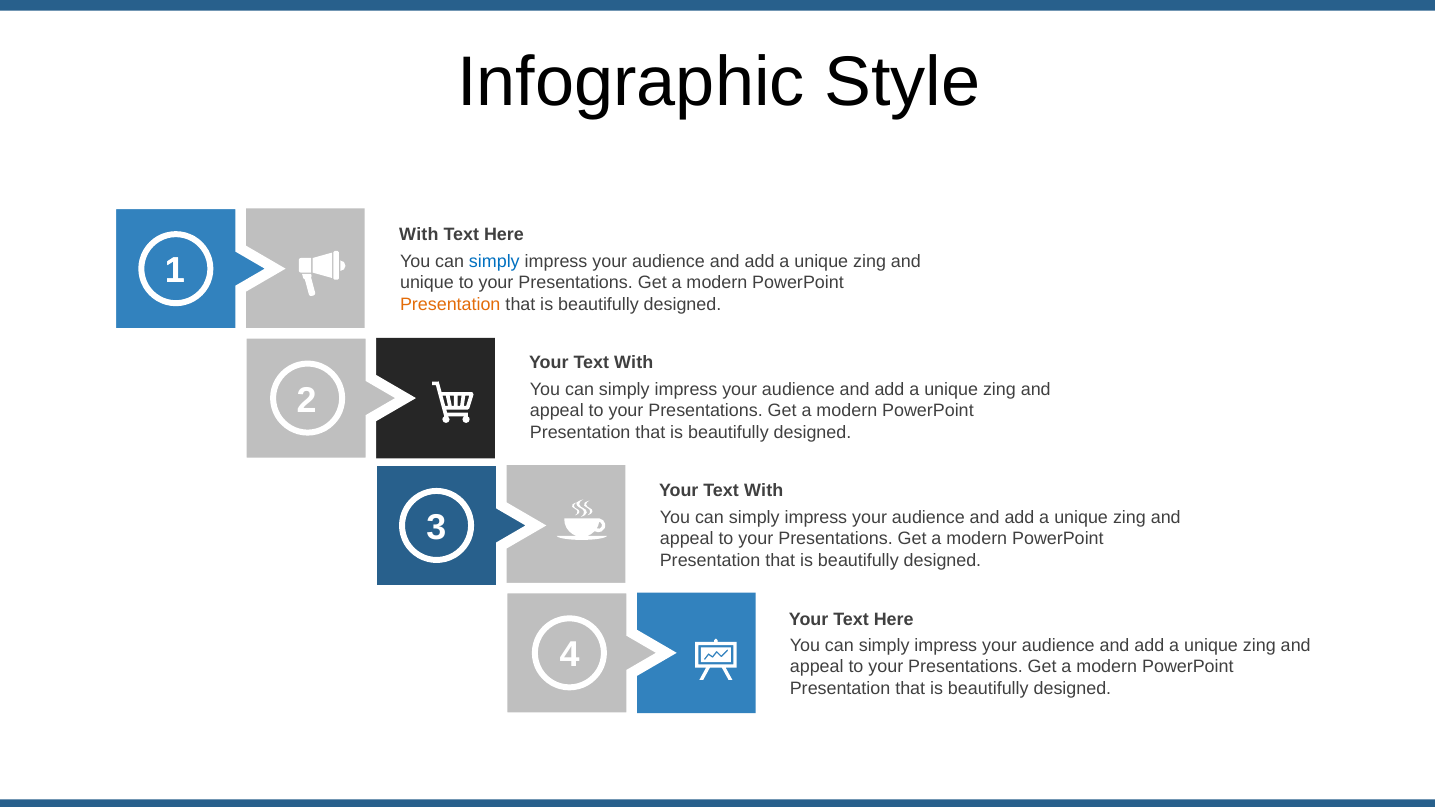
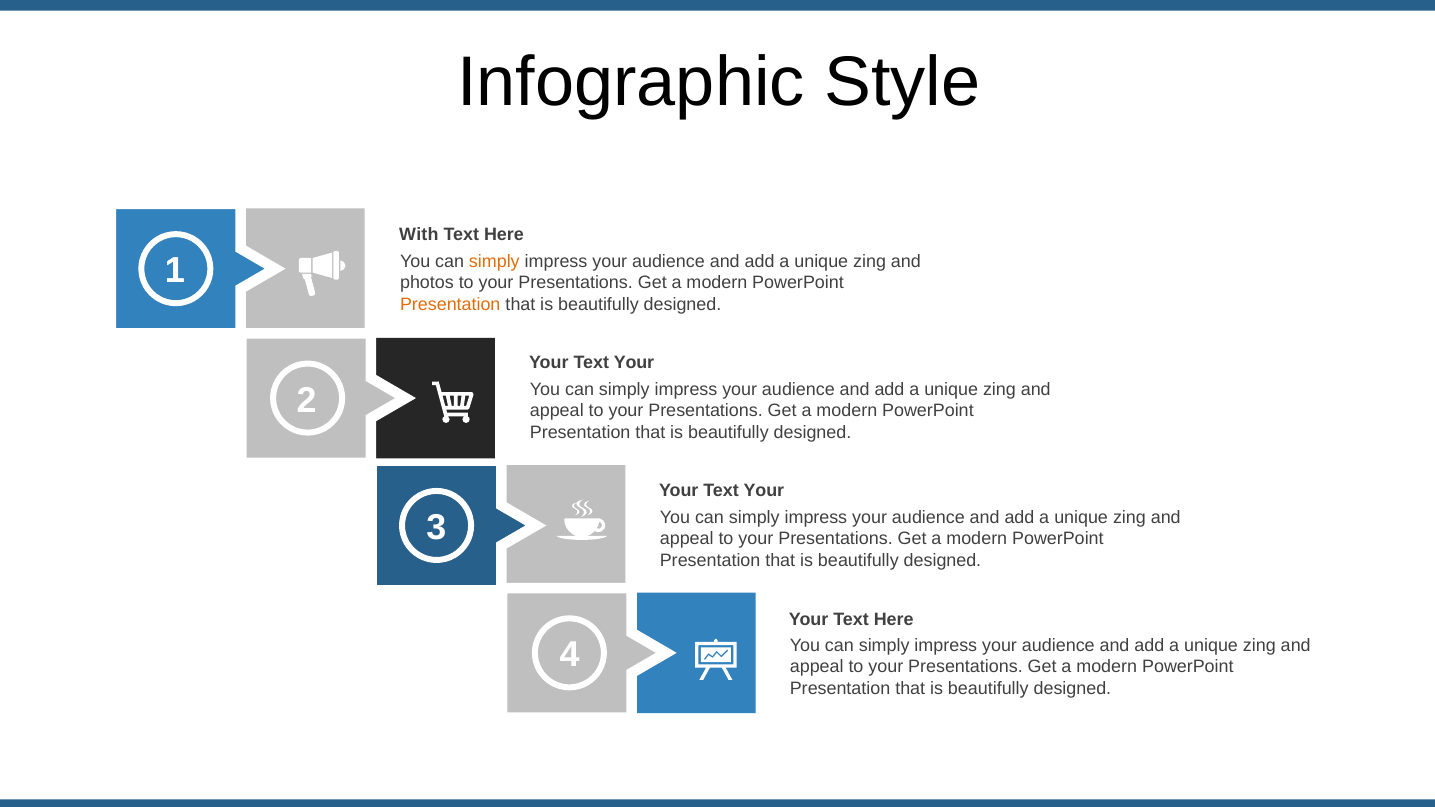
simply colour: blue -> orange (494, 261)
unique: unique -> photos (427, 283)
With: With -> Your (634, 363)
With: With -> Your (764, 491)
